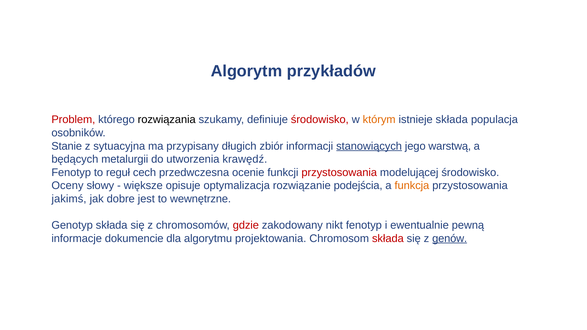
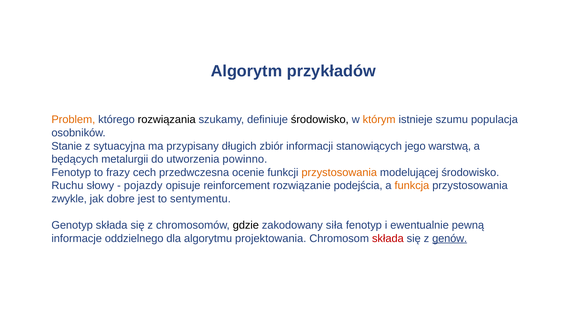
Problem colour: red -> orange (73, 120)
środowisko colour: red -> black (320, 120)
istnieje składa: składa -> szumu (452, 120)
stanowiących underline: present -> none (369, 146)
krawędź: krawędź -> powinno (245, 159)
reguł: reguł -> frazy (118, 173)
przystosowania colour: red -> orange (339, 173)
Oceny: Oceny -> Ruchu (67, 186)
większe: większe -> pojazdy (143, 186)
optymalizacja: optymalizacja -> reinforcement (237, 186)
jakimś: jakimś -> zwykle (69, 199)
wewnętrzne: wewnętrzne -> sentymentu (200, 199)
gdzie colour: red -> black (246, 225)
nikt: nikt -> siła (334, 225)
dokumencie: dokumencie -> oddzielnego (134, 239)
